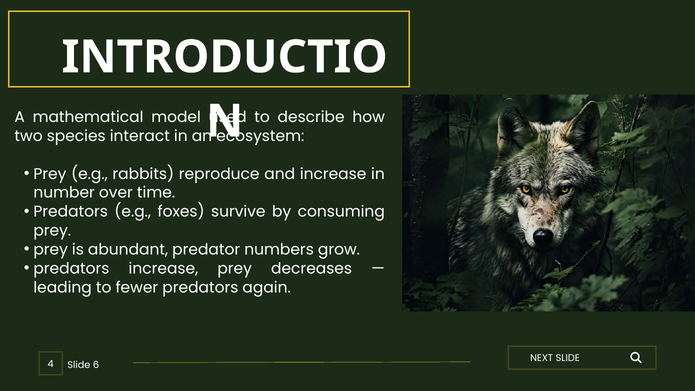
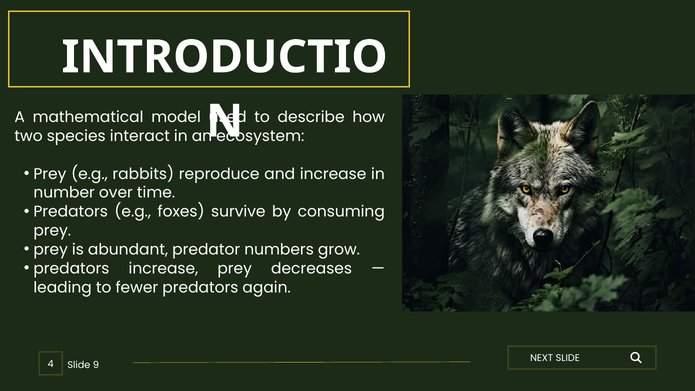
6: 6 -> 9 (96, 365)
